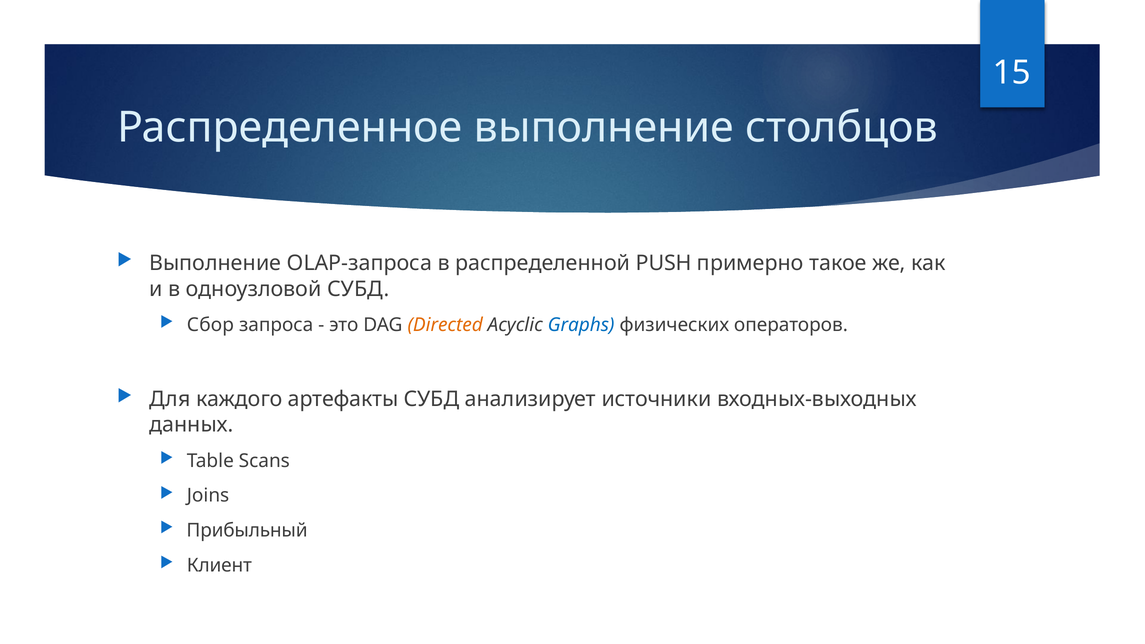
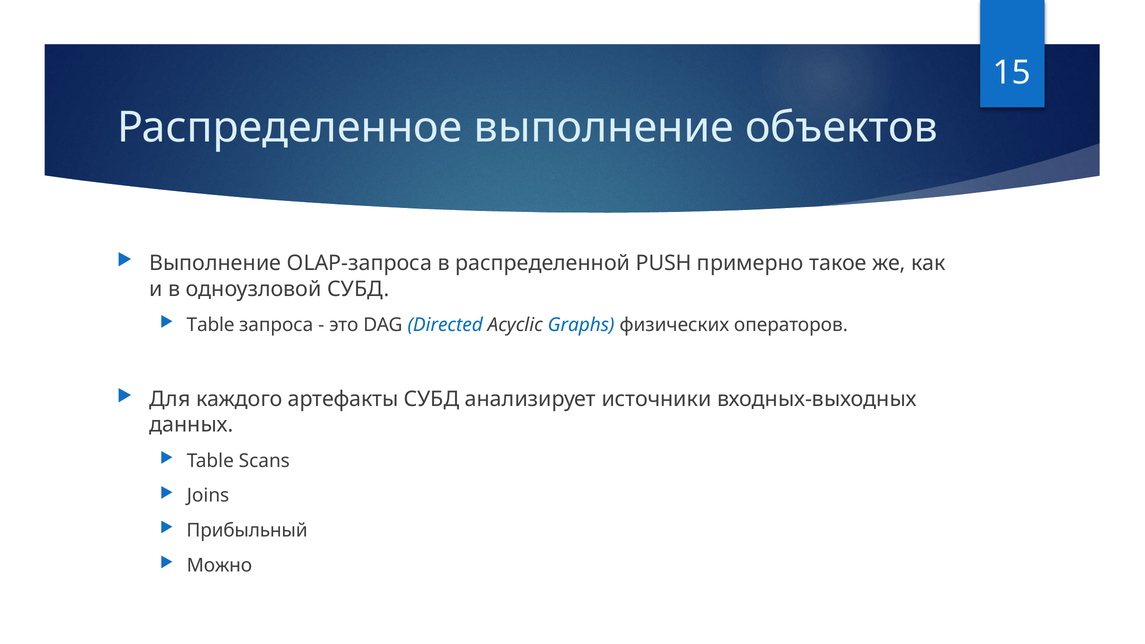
столбцов: столбцов -> объектов (842, 128)
Сбор: Сбор -> Table (211, 325)
Directed colour: orange -> blue (445, 325)
Клиент: Клиент -> Можно (219, 565)
